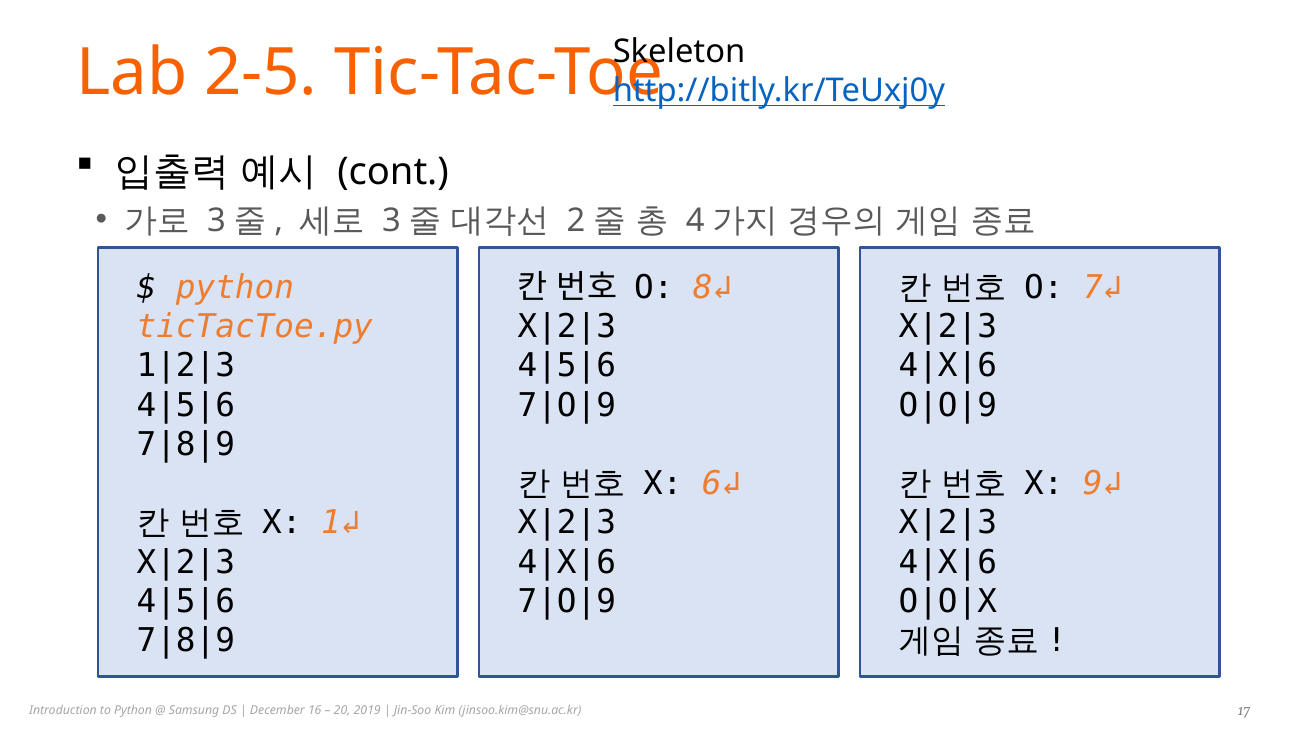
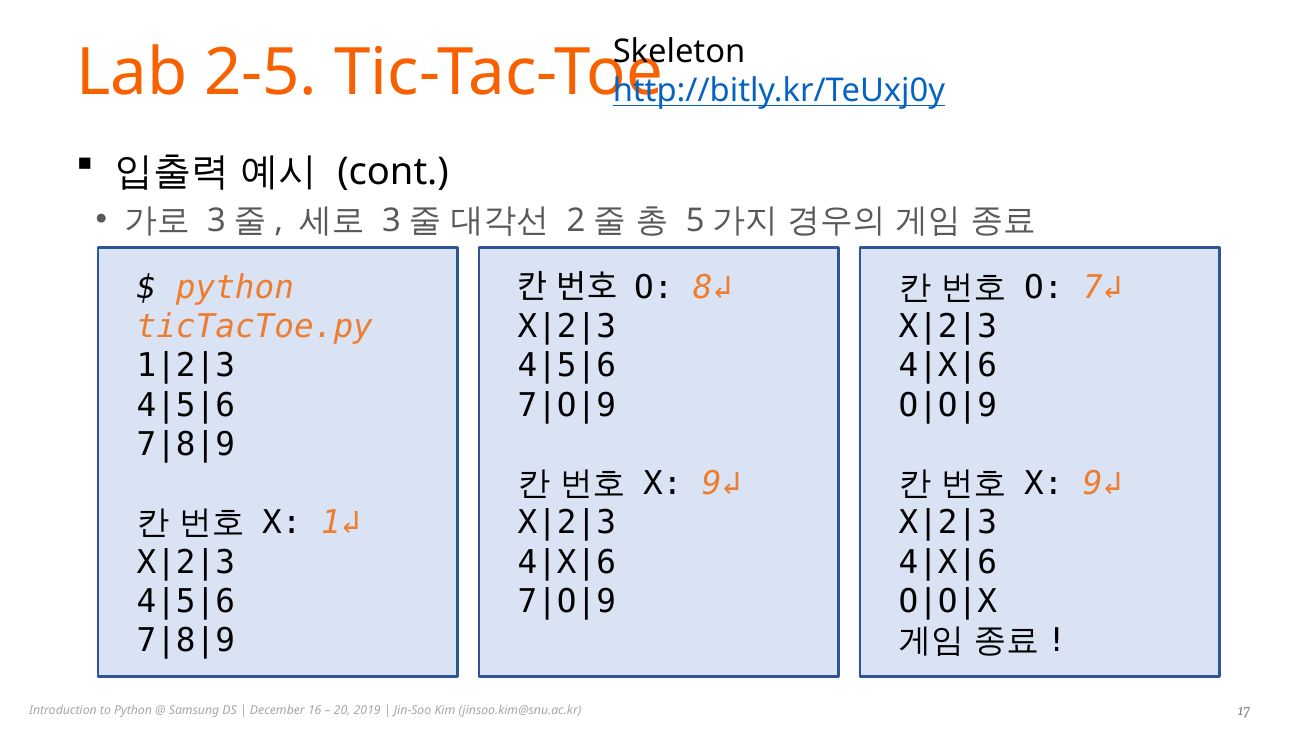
4: 4 -> 5 (695, 220)
6↲: 6↲ -> 9↲ (722, 484)
